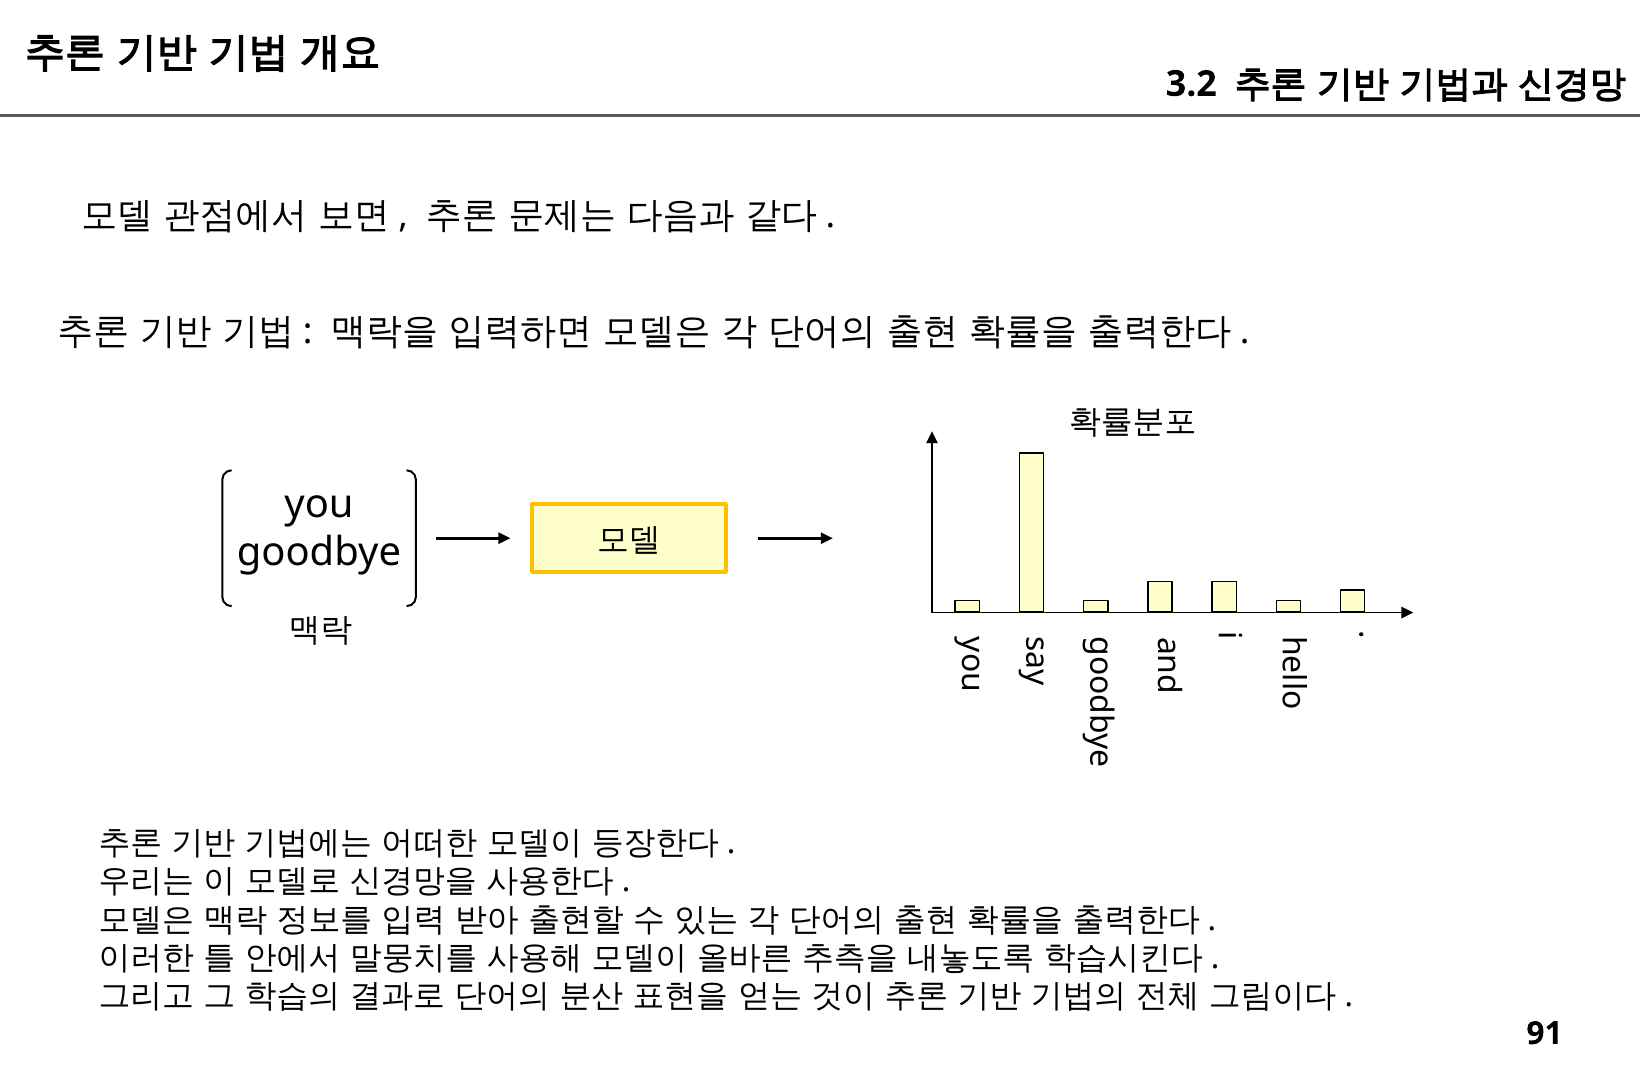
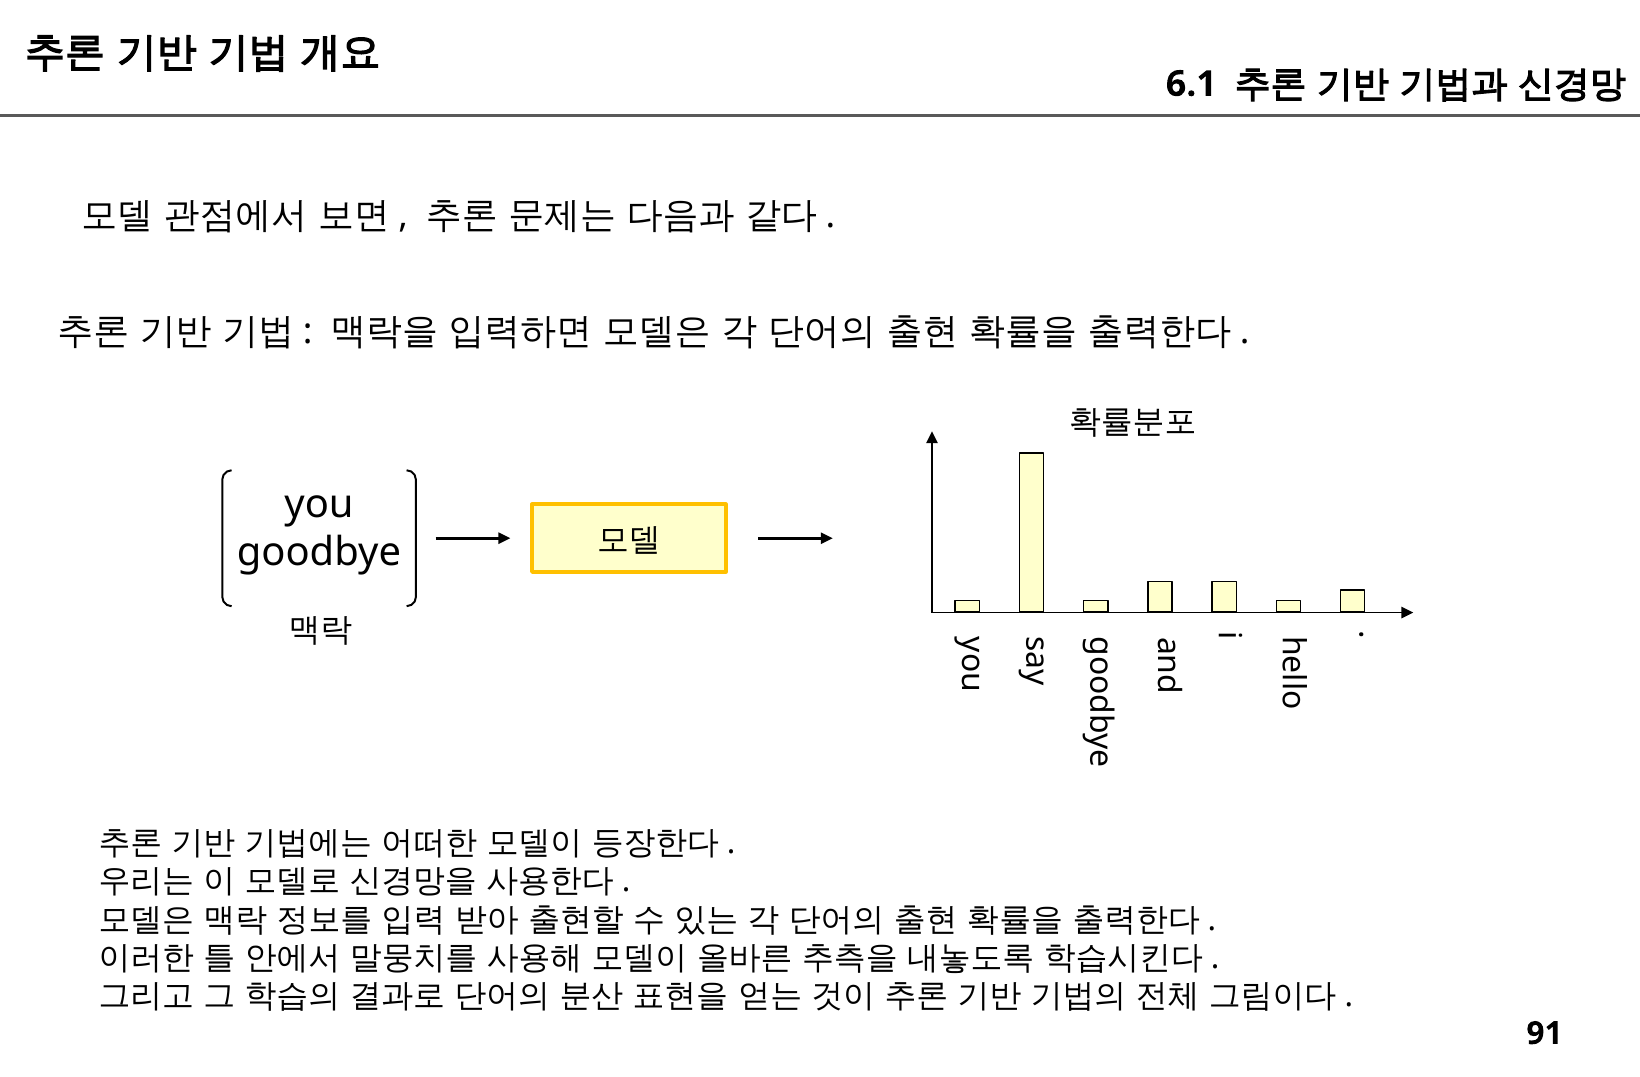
3.2: 3.2 -> 6.1 (1191, 84)
